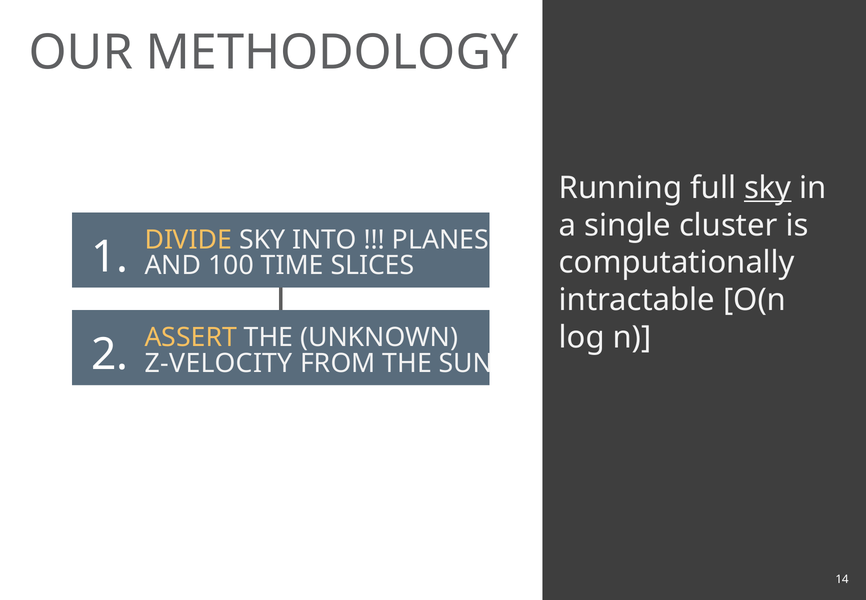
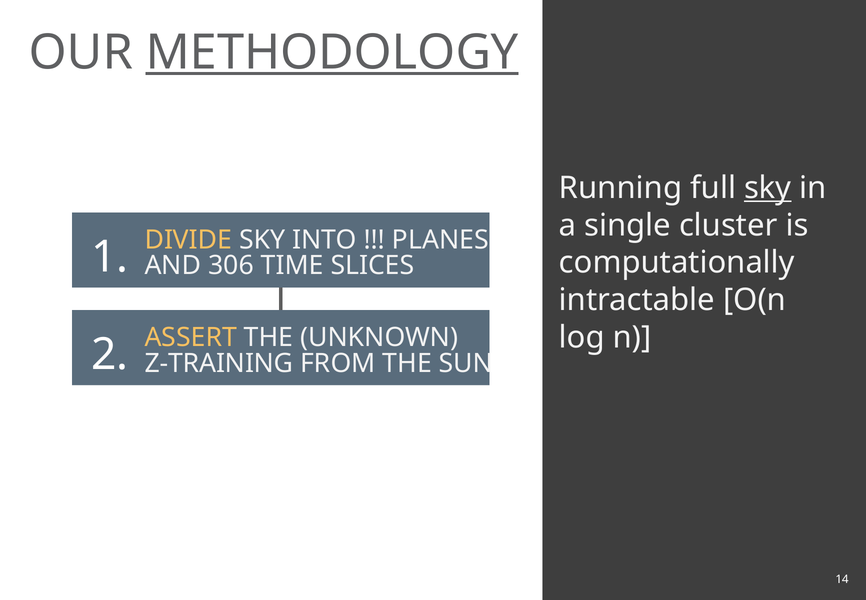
METHODOLOGY underline: none -> present (332, 53)
100: 100 -> 306 (231, 265)
Z-VELOCITY: Z-VELOCITY -> Z-TRAINING (219, 363)
